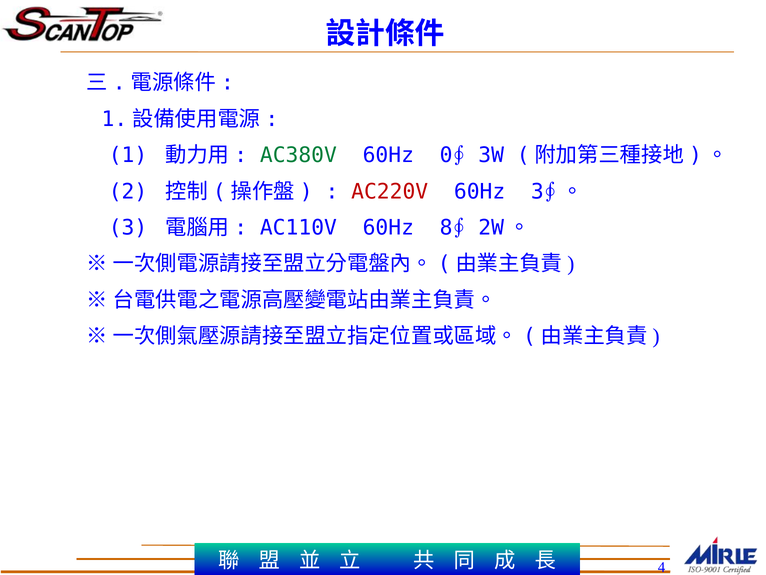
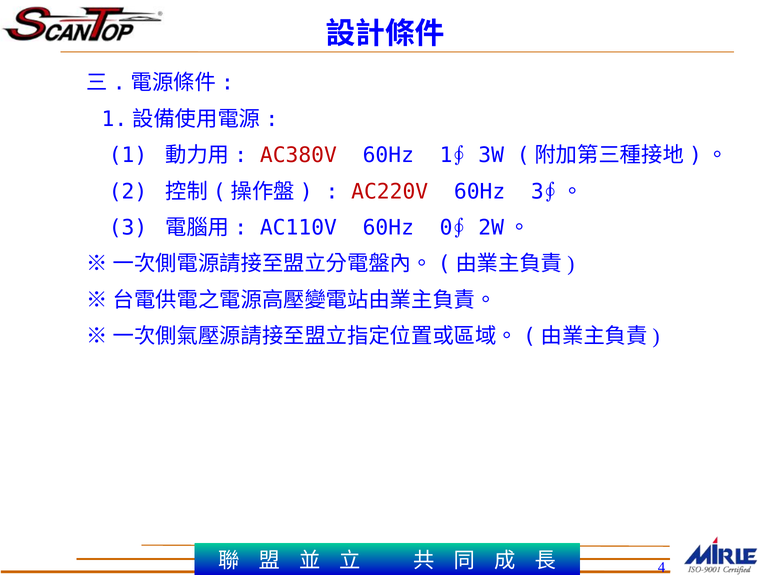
AC380V colour: green -> red (298, 155)
60Hz 0: 0 -> 1 (446, 155)
8: 8 -> 0 (446, 228)
